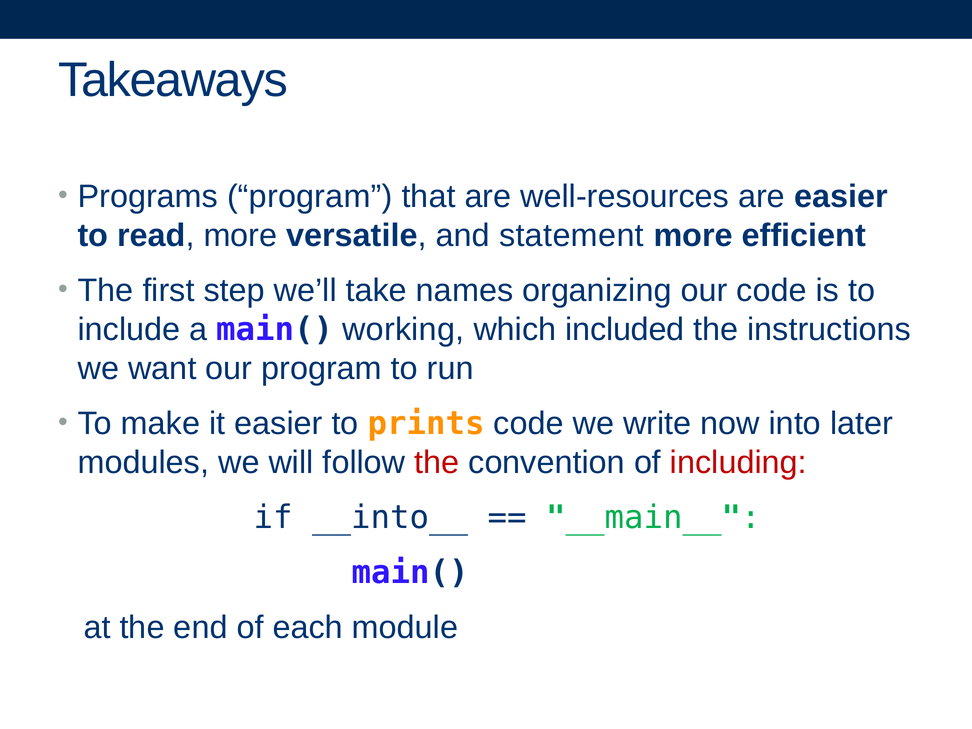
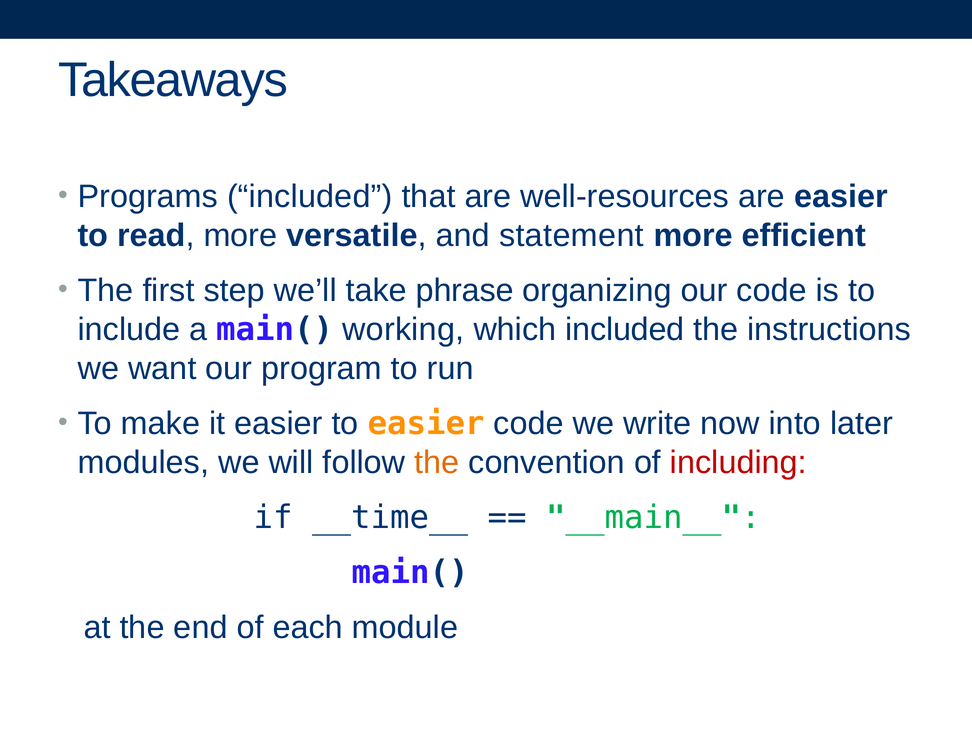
Programs program: program -> included (310, 197)
names: names -> phrase (465, 291)
to prints: prints -> easier (426, 423)
the colour: red -> orange (437, 462)
__into__: __into__ -> __time__ (390, 517)
